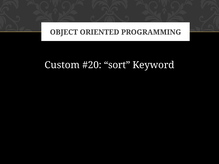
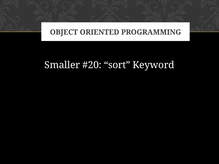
Custom: Custom -> Smaller (62, 65)
